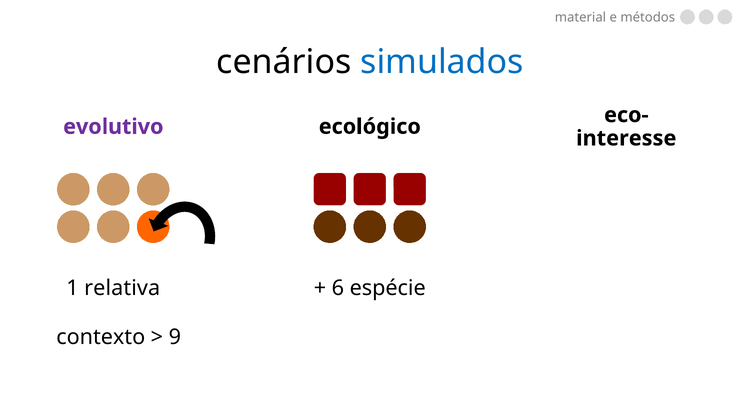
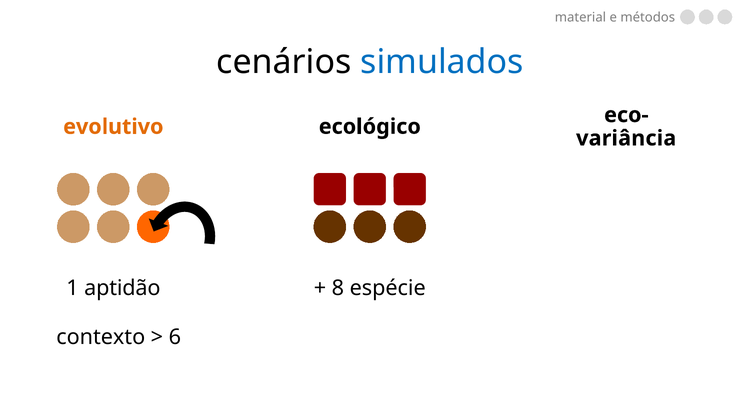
evolutivo colour: purple -> orange (113, 127)
interesse: interesse -> variância (626, 138)
relativa: relativa -> aptidão (122, 288)
6: 6 -> 8 (338, 288)
9: 9 -> 6 (175, 337)
